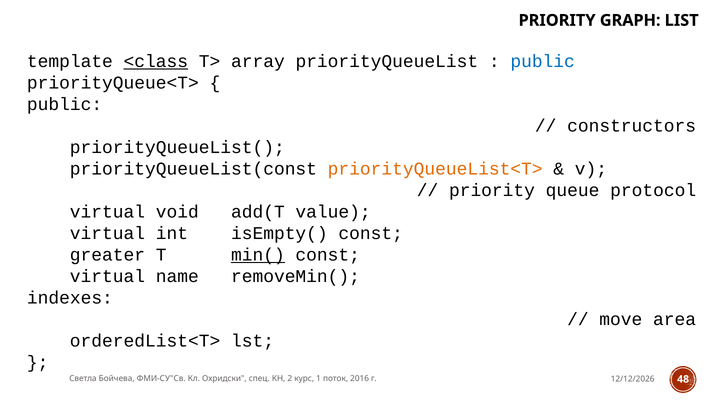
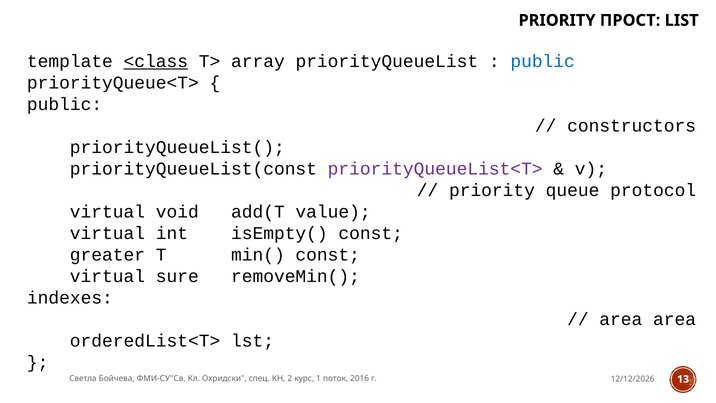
GRAPH: GRAPH -> ПРОСТ (630, 20)
priorityQueueList<T> colour: orange -> purple (435, 169)
min( underline: present -> none (258, 255)
name: name -> sure (177, 276)
move: move -> area (621, 319)
48: 48 -> 13 (683, 379)
